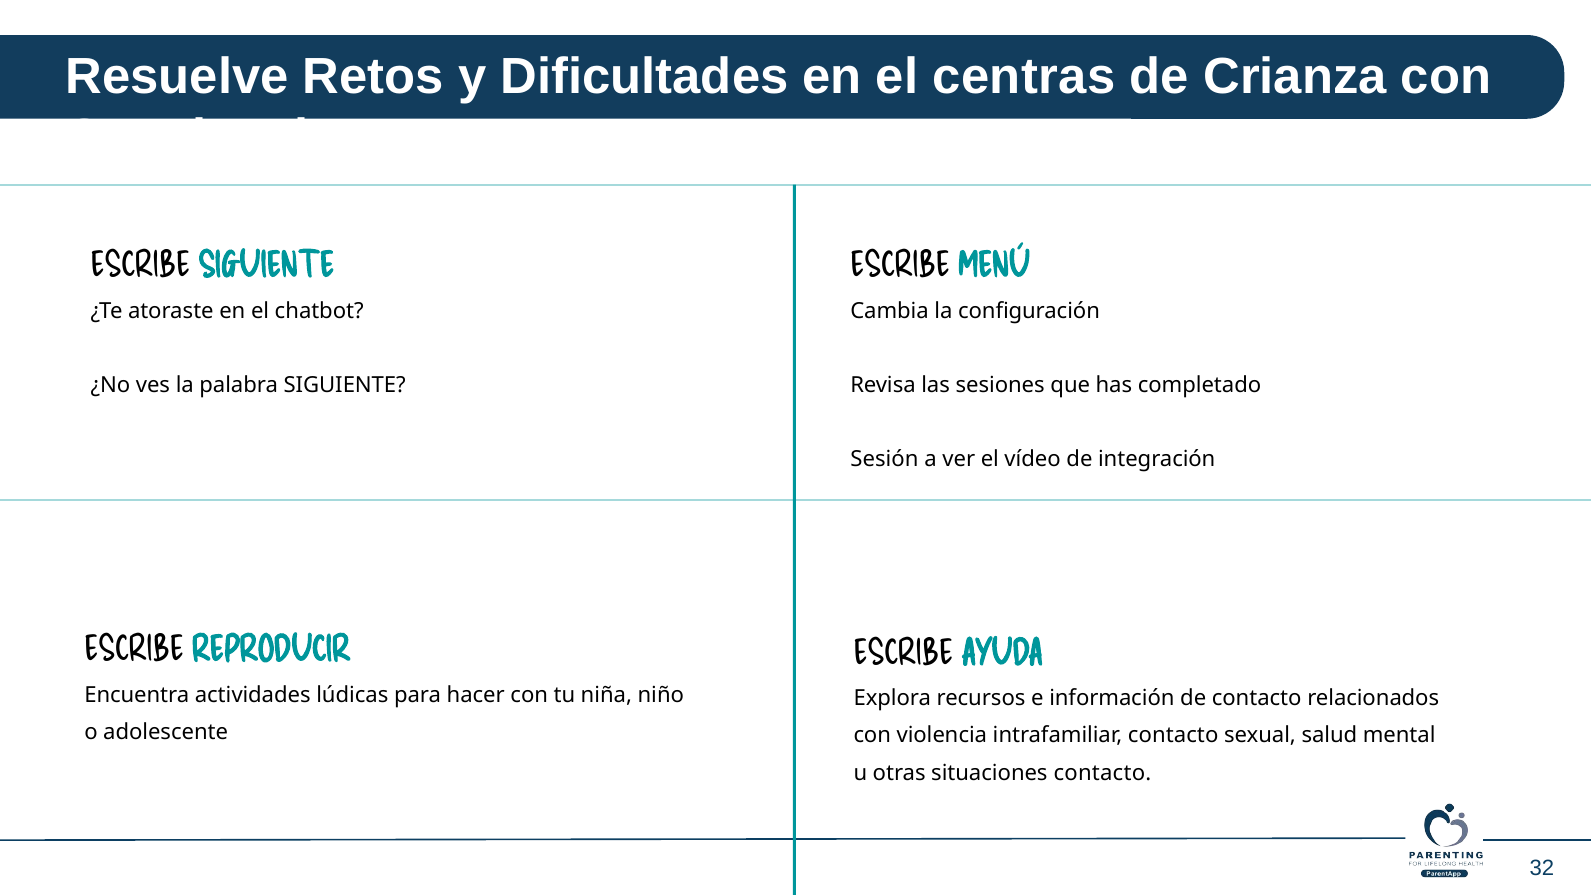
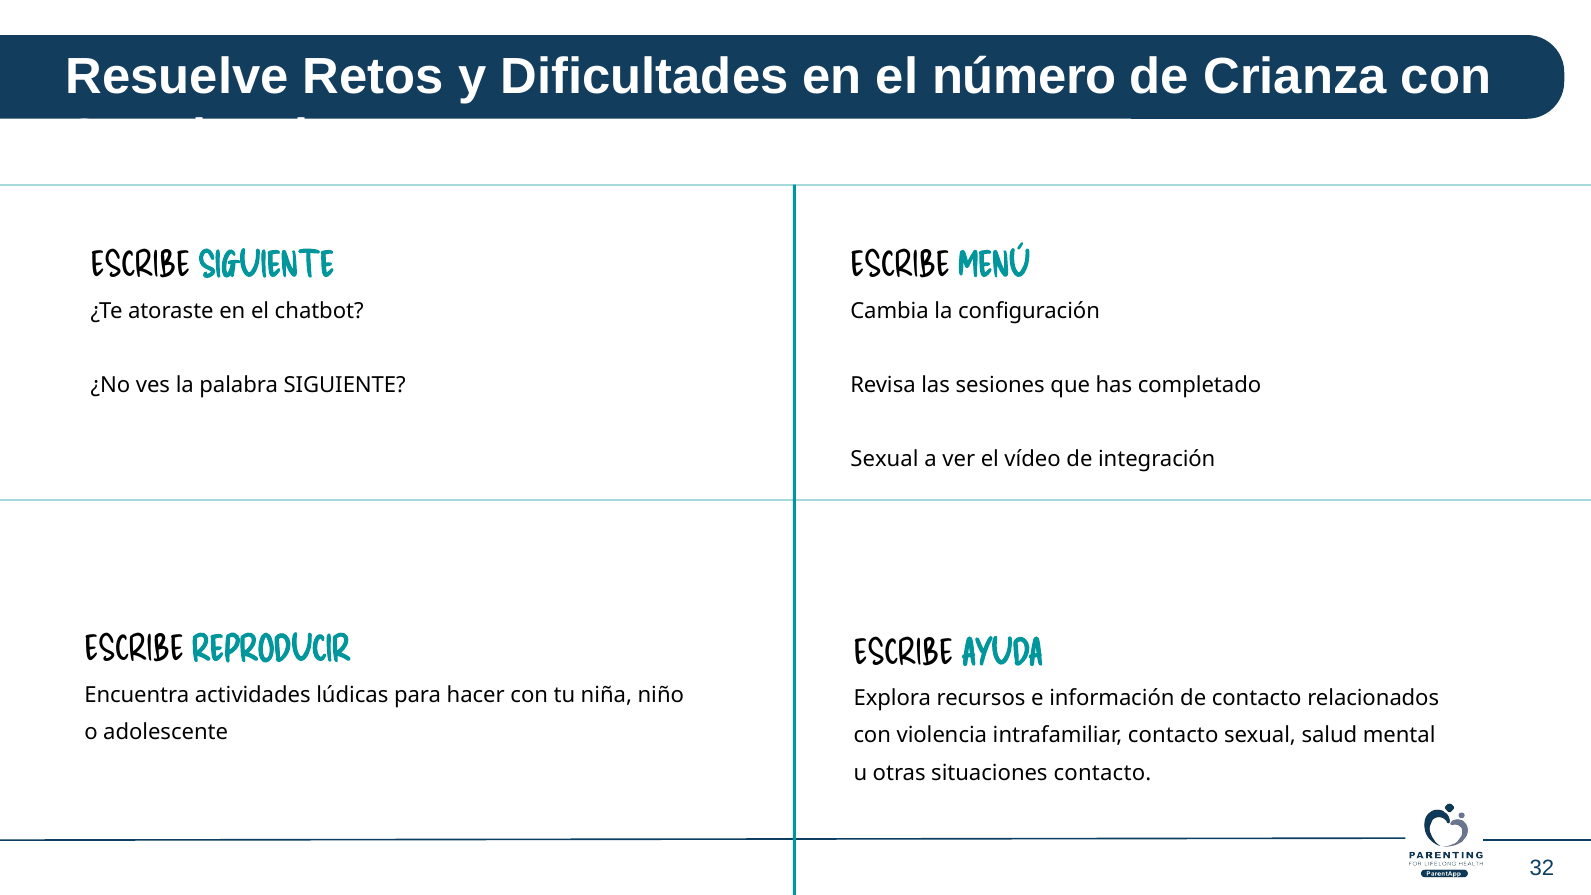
centras: centras -> número (1024, 76)
Sesión: Sesión -> Sexual (884, 459)
